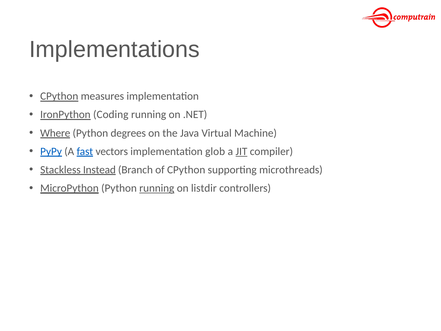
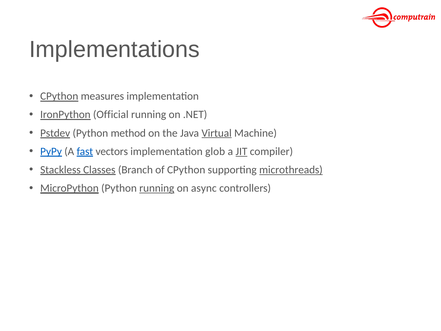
Coding: Coding -> Official (111, 115)
Where: Where -> Pstdev (55, 133)
degrees: degrees -> method (128, 133)
Virtual underline: none -> present (217, 133)
Instead: Instead -> Classes (99, 170)
microthreads underline: none -> present (291, 170)
listdir: listdir -> async (204, 188)
